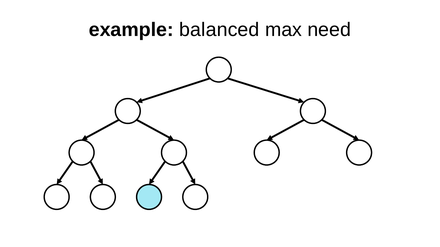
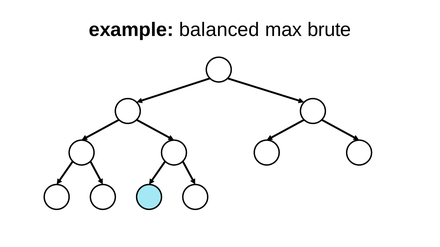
need: need -> brute (329, 30)
